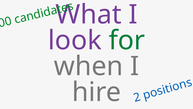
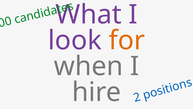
for colour: green -> orange (127, 40)
